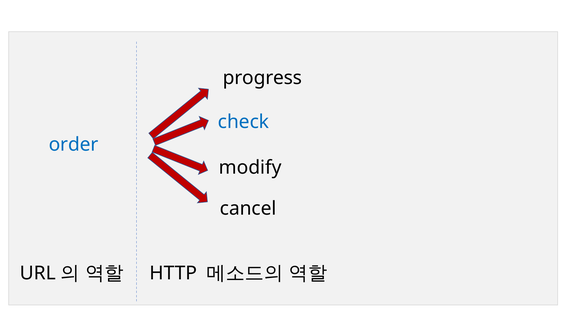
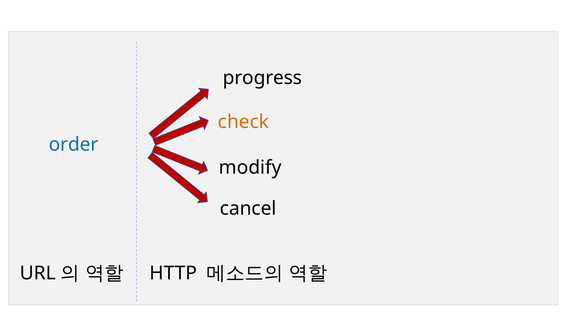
check colour: blue -> orange (244, 122)
